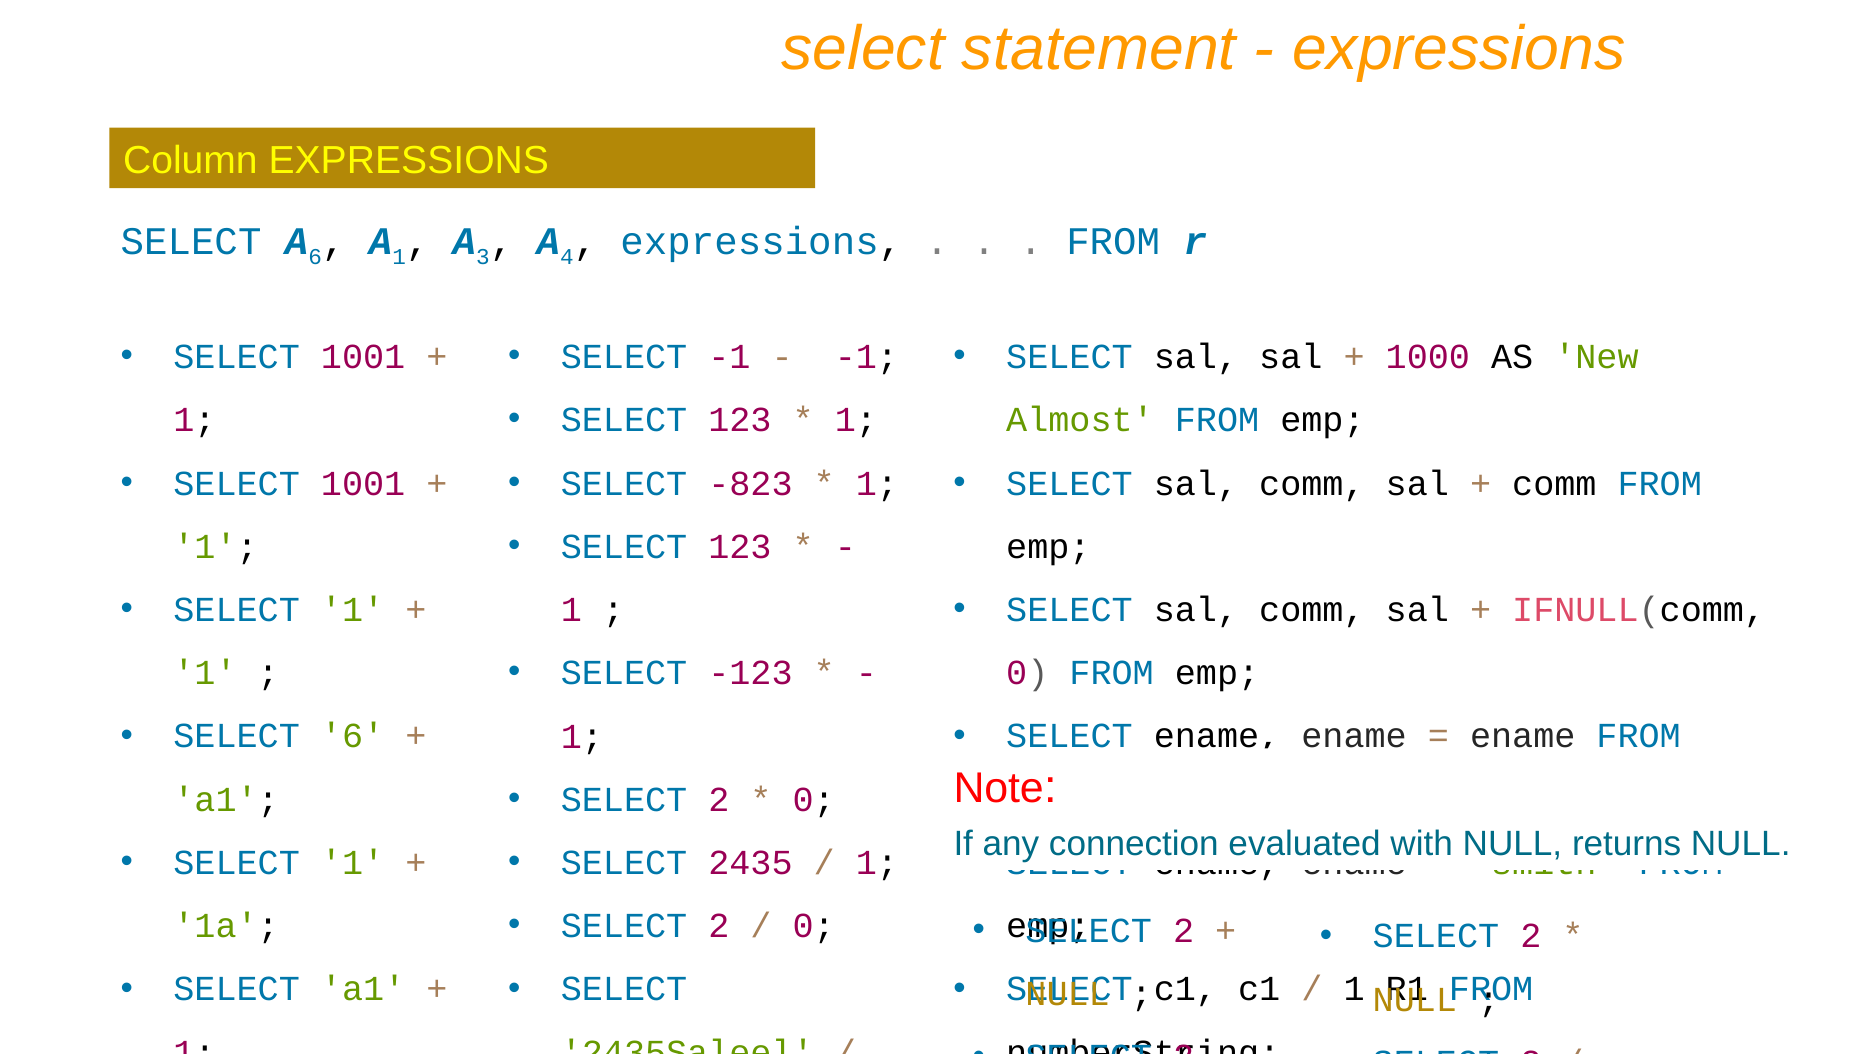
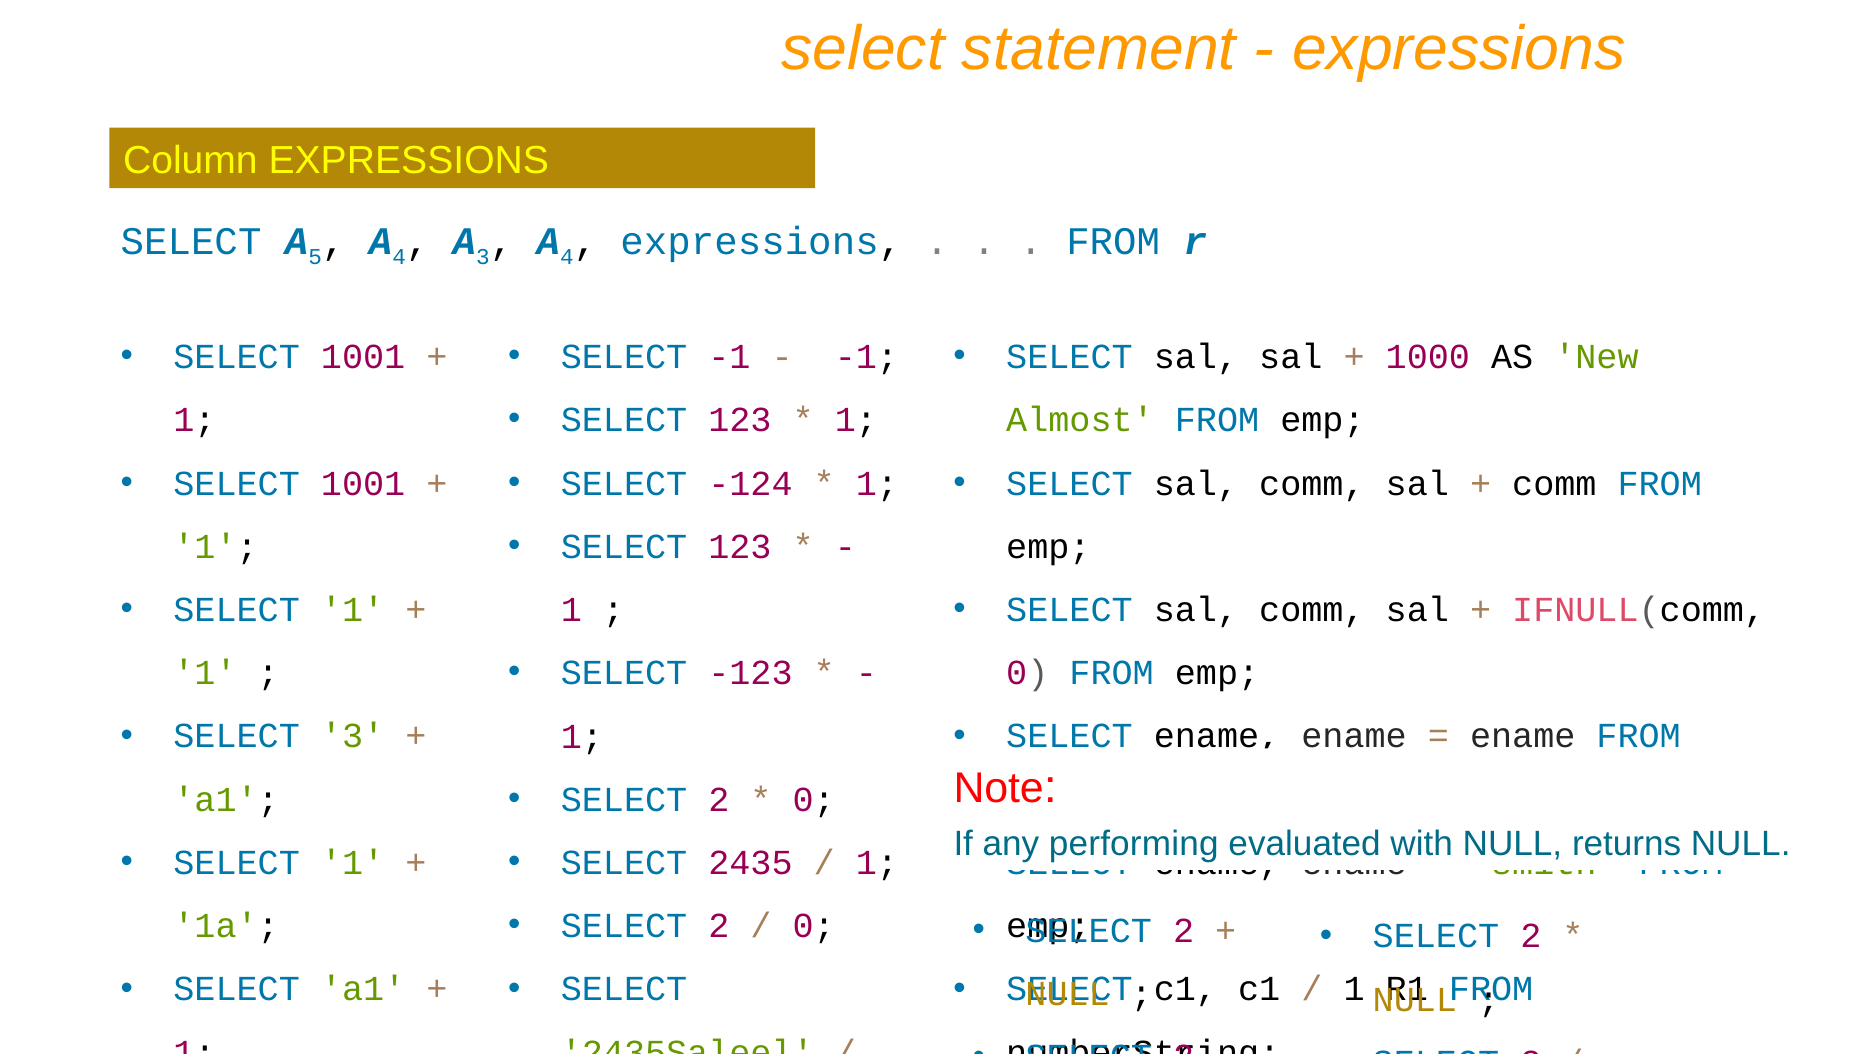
6: 6 -> 5 (315, 257)
1: 1 -> 4 (399, 257)
-823: -823 -> -124 (750, 484)
SELECT 6: 6 -> 3 (353, 736)
connection: connection -> performing (1134, 844)
